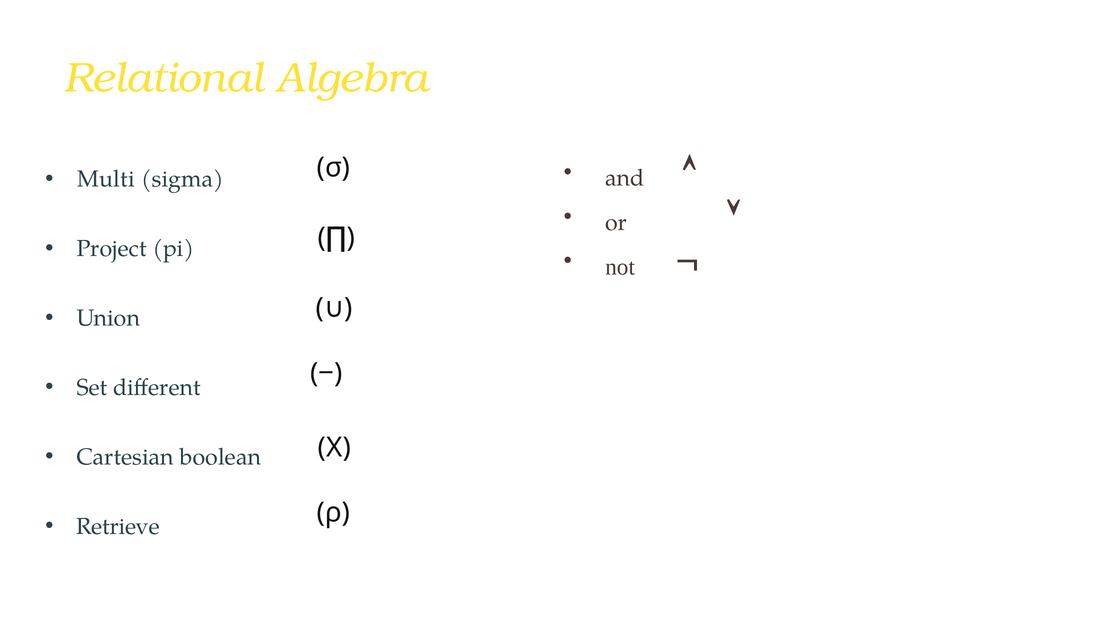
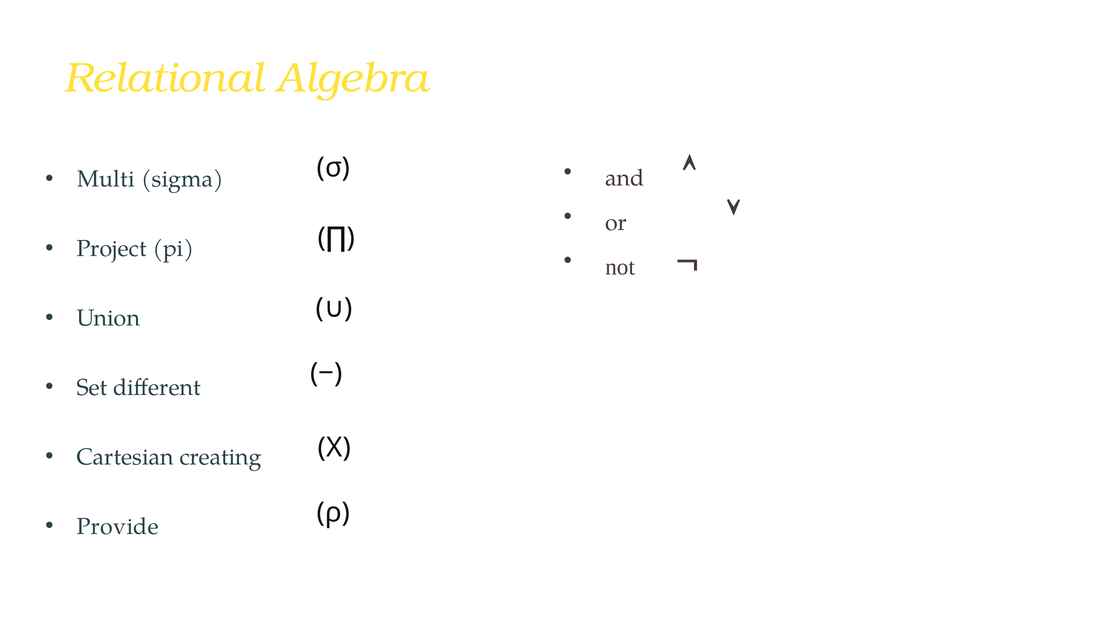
boolean: boolean -> creating (221, 457)
Retrieve: Retrieve -> Provide (118, 527)
